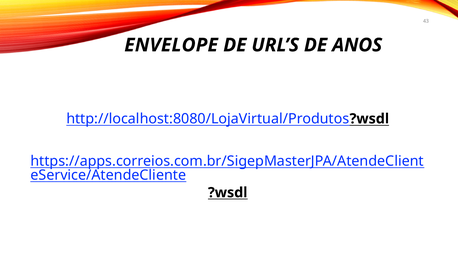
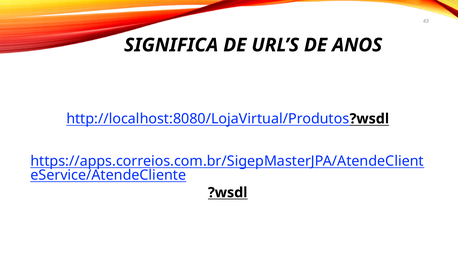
ENVELOPE: ENVELOPE -> SIGNIFICA (171, 45)
